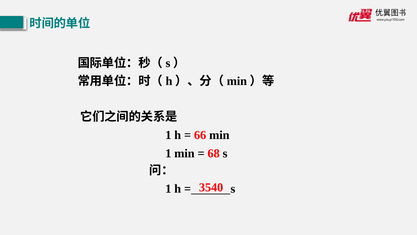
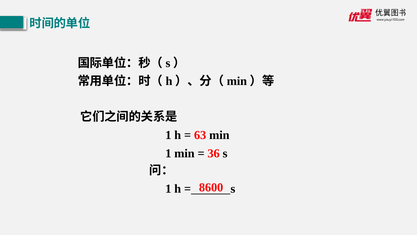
66: 66 -> 63 (200, 135)
68: 68 -> 36 (214, 153)
3540: 3540 -> 8600 (211, 187)
